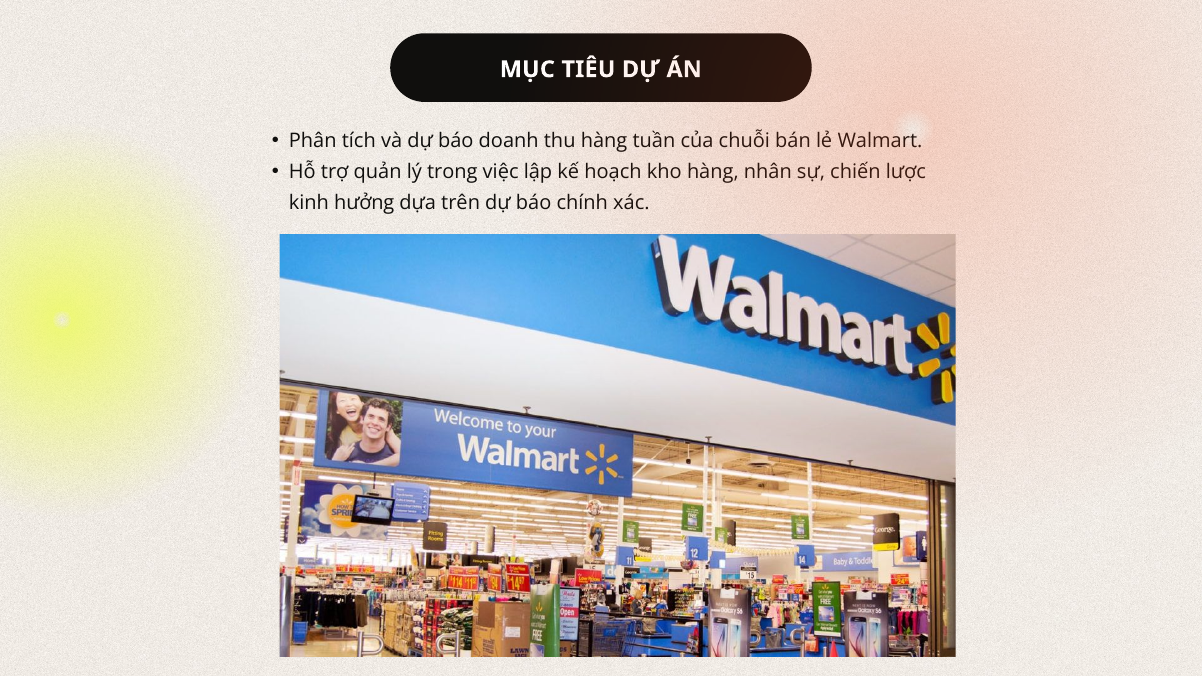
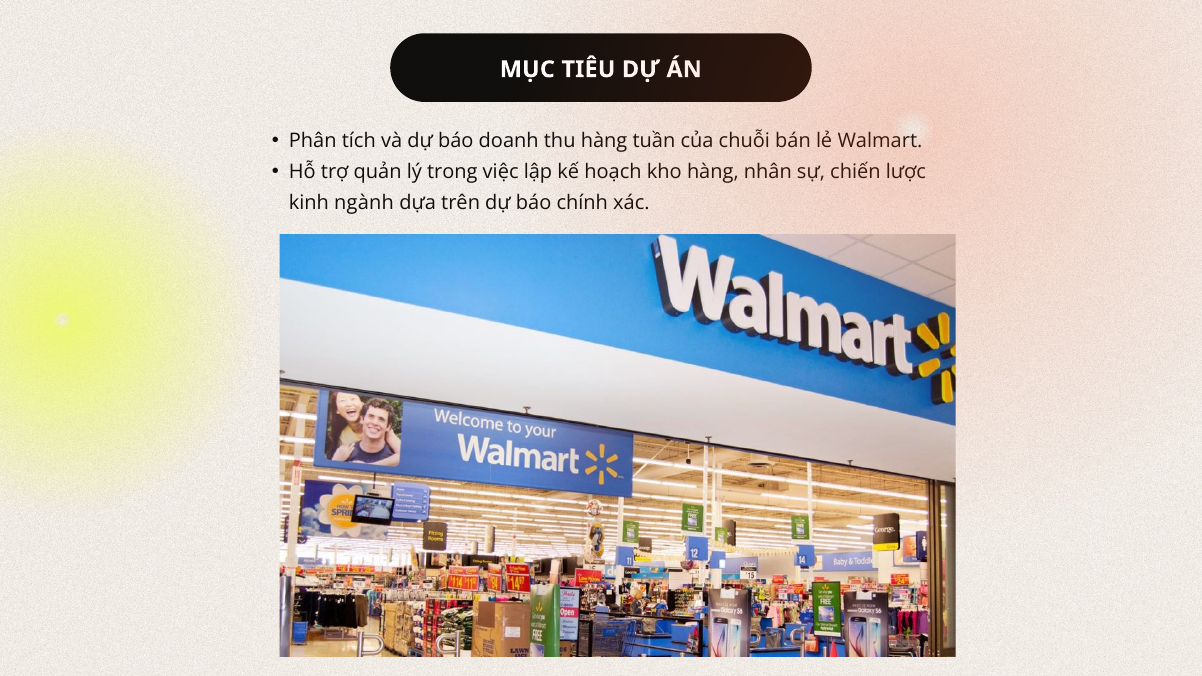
hưởng: hưởng -> ngành (364, 203)
